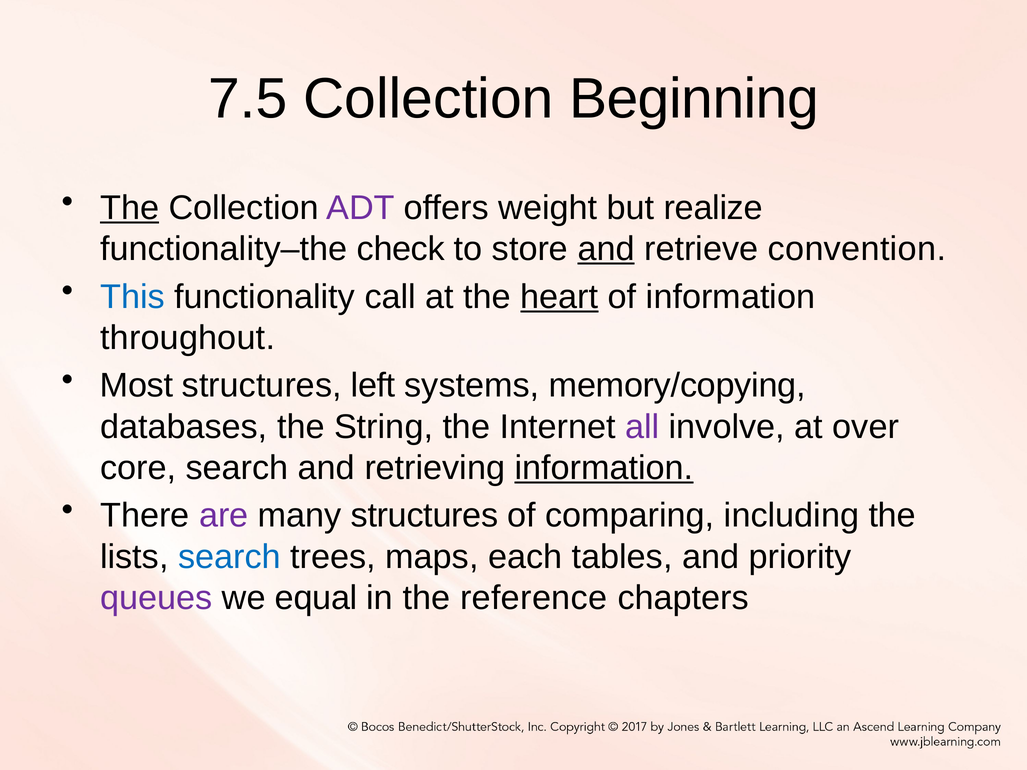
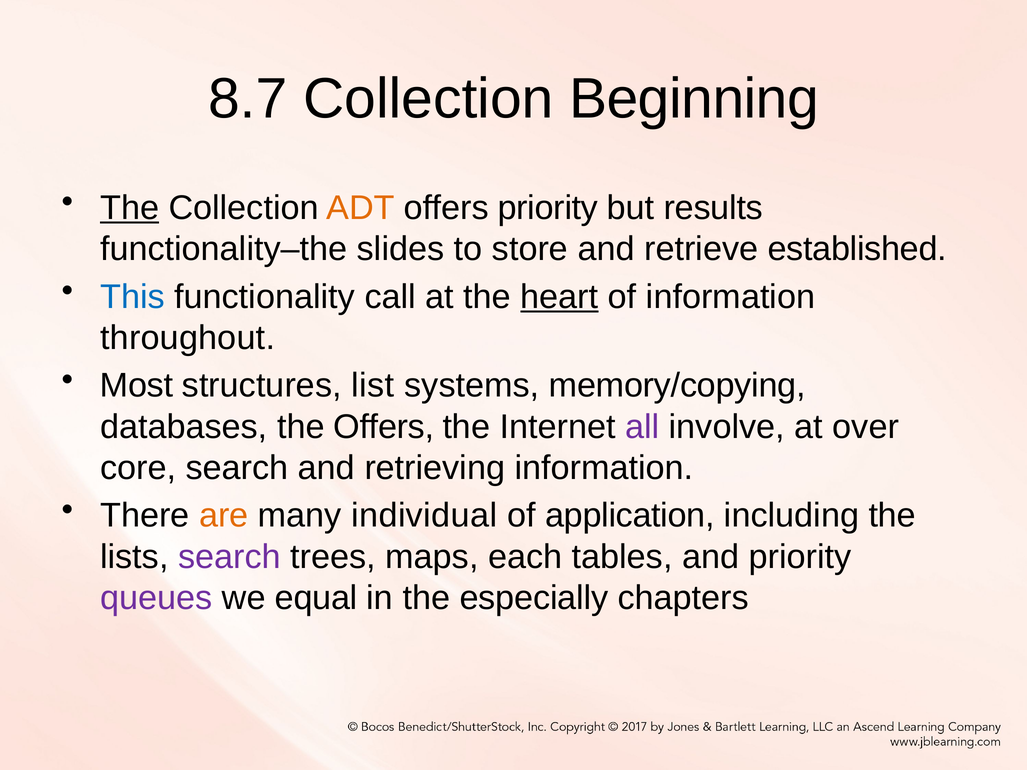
7.5: 7.5 -> 8.7 (248, 99)
ADT colour: purple -> orange (361, 208)
offers weight: weight -> priority (548, 208)
realize: realize -> results (713, 208)
check: check -> slides (401, 249)
and underline: present -> none (606, 249)
convention: convention -> established (857, 249)
left: left -> list (373, 386)
the String: String -> Offers (384, 427)
information underline: present -> none (604, 468)
are colour: purple -> orange (224, 516)
many structures: structures -> individual (424, 516)
comparing: comparing -> application (630, 516)
search colour: blue -> purple (229, 557)
reference: reference -> especially (534, 598)
